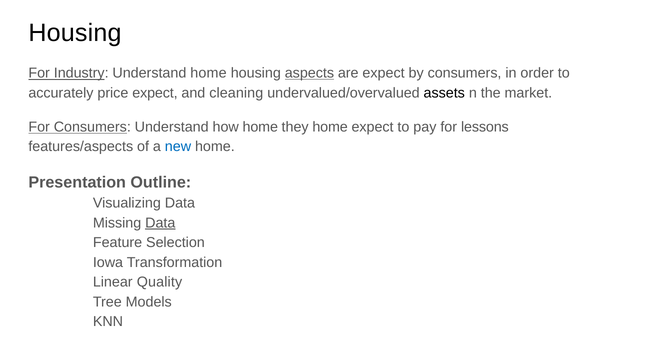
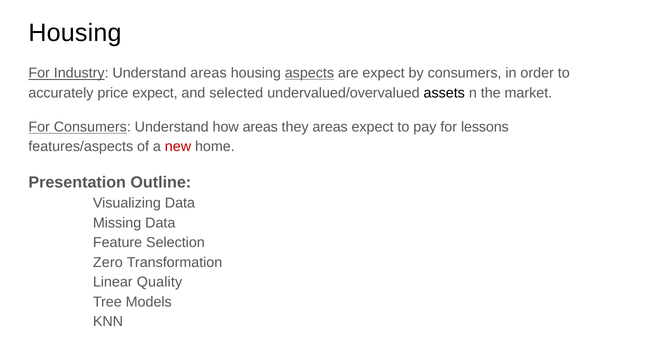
Understand home: home -> areas (208, 73)
cleaning: cleaning -> selected (236, 93)
how home: home -> areas (260, 127)
they home: home -> areas (330, 127)
new colour: blue -> red (178, 147)
Data underline: present -> none (160, 223)
Iowa: Iowa -> Zero (108, 262)
